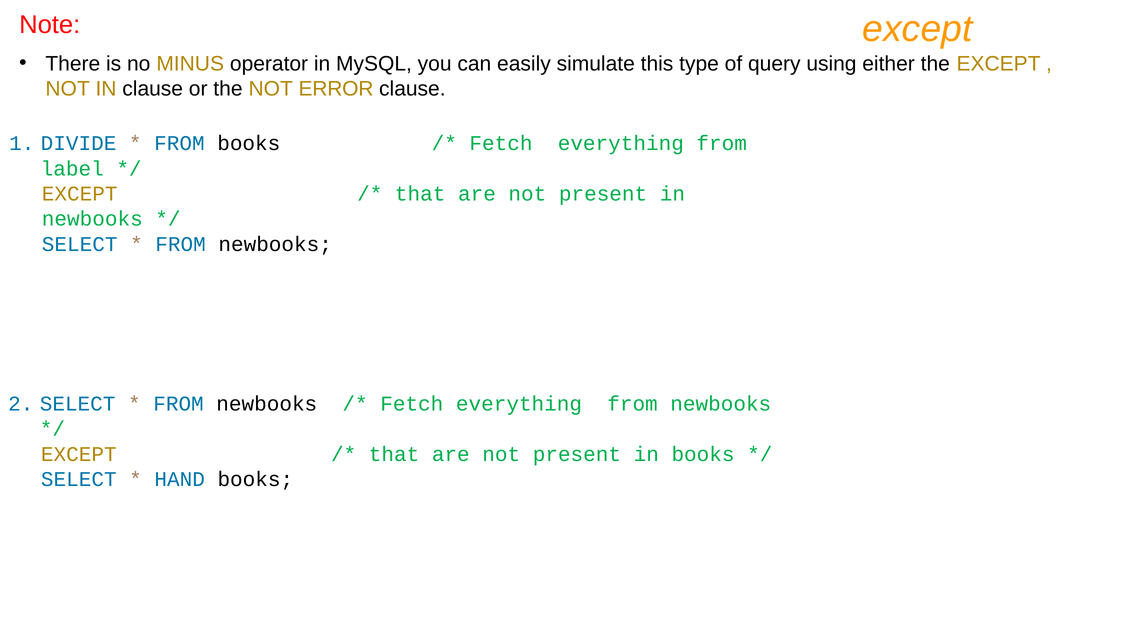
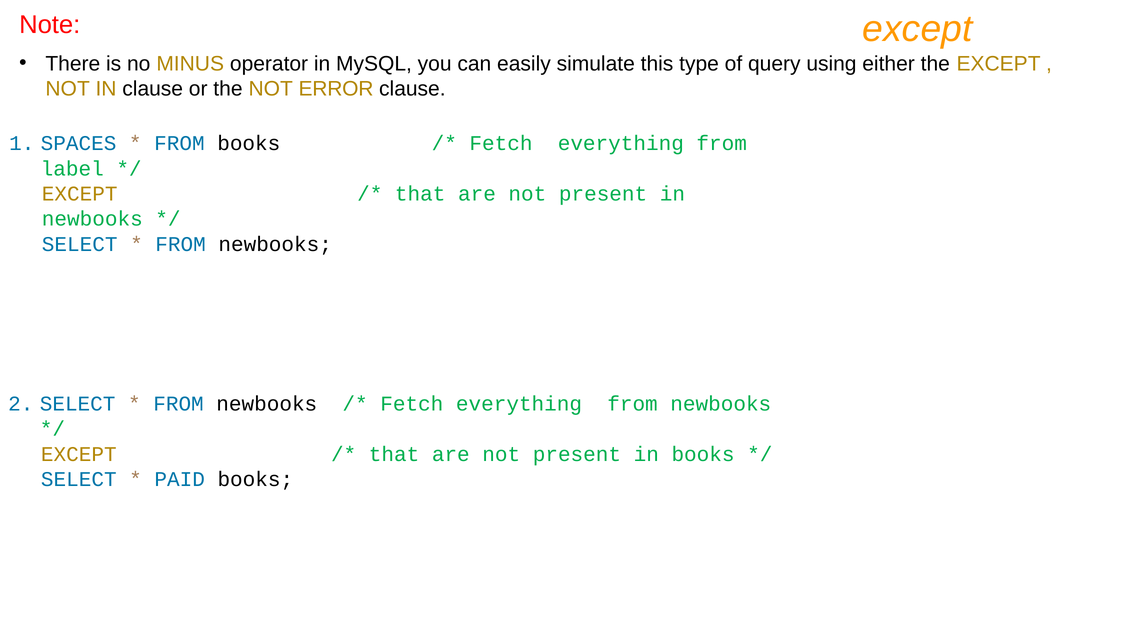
DIVIDE: DIVIDE -> SPACES (79, 144)
HAND: HAND -> PAID (180, 480)
